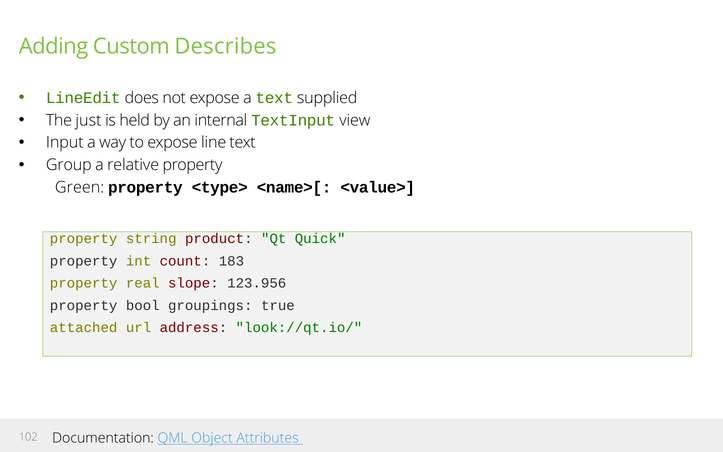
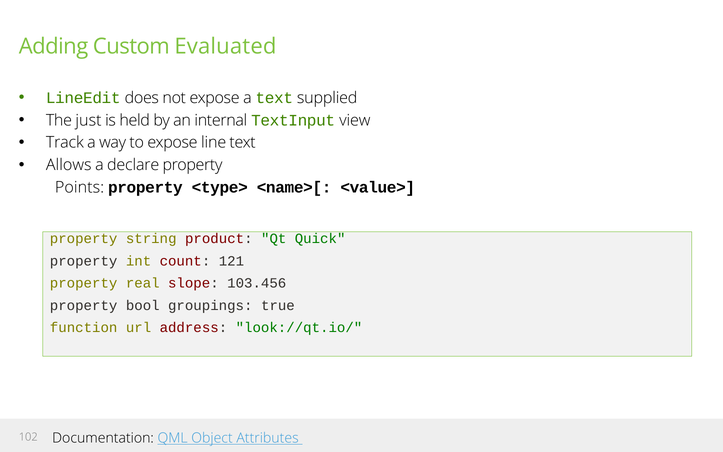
Describes: Describes -> Evaluated (225, 47)
Input: Input -> Track (65, 143)
Group: Group -> Allows (69, 165)
relative: relative -> declare (133, 165)
Green: Green -> Points (80, 188)
183: 183 -> 121 (231, 261)
123.956: 123.956 -> 103.456 (257, 283)
attached: attached -> function (84, 327)
